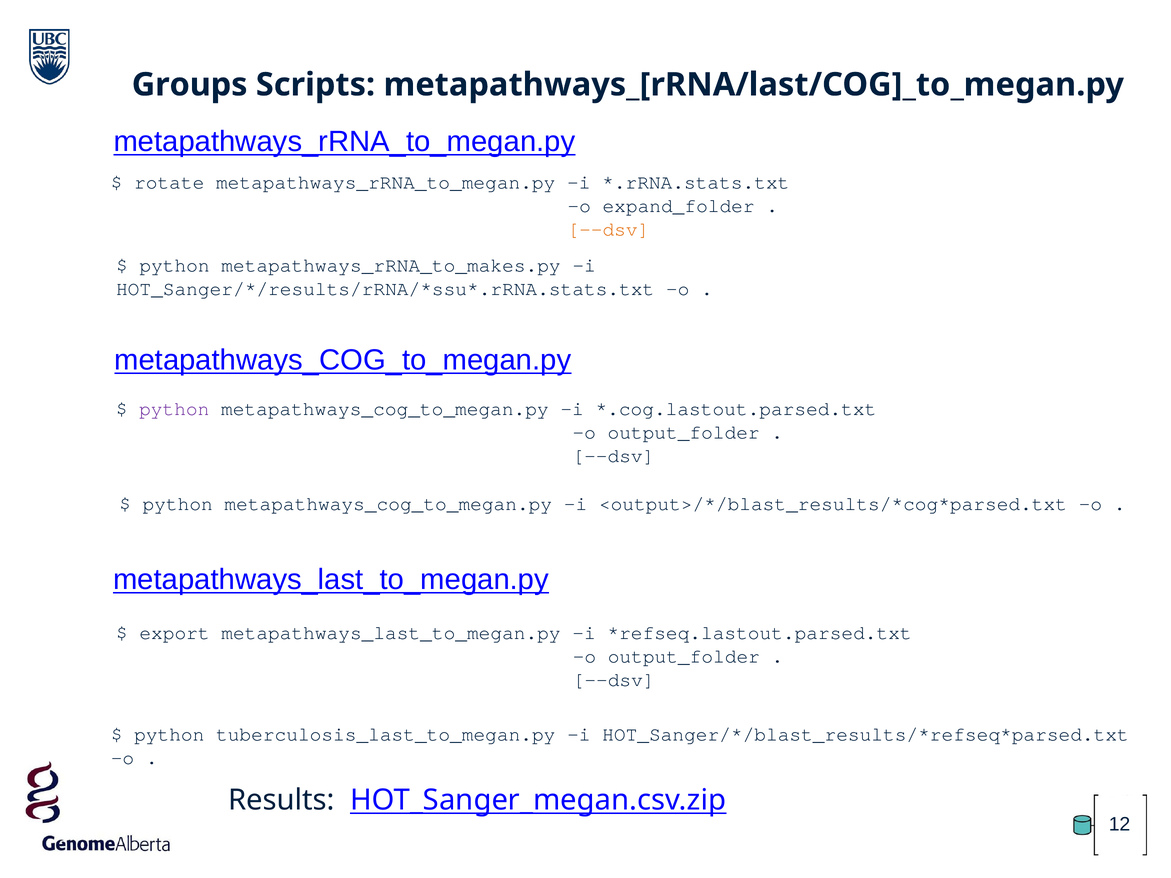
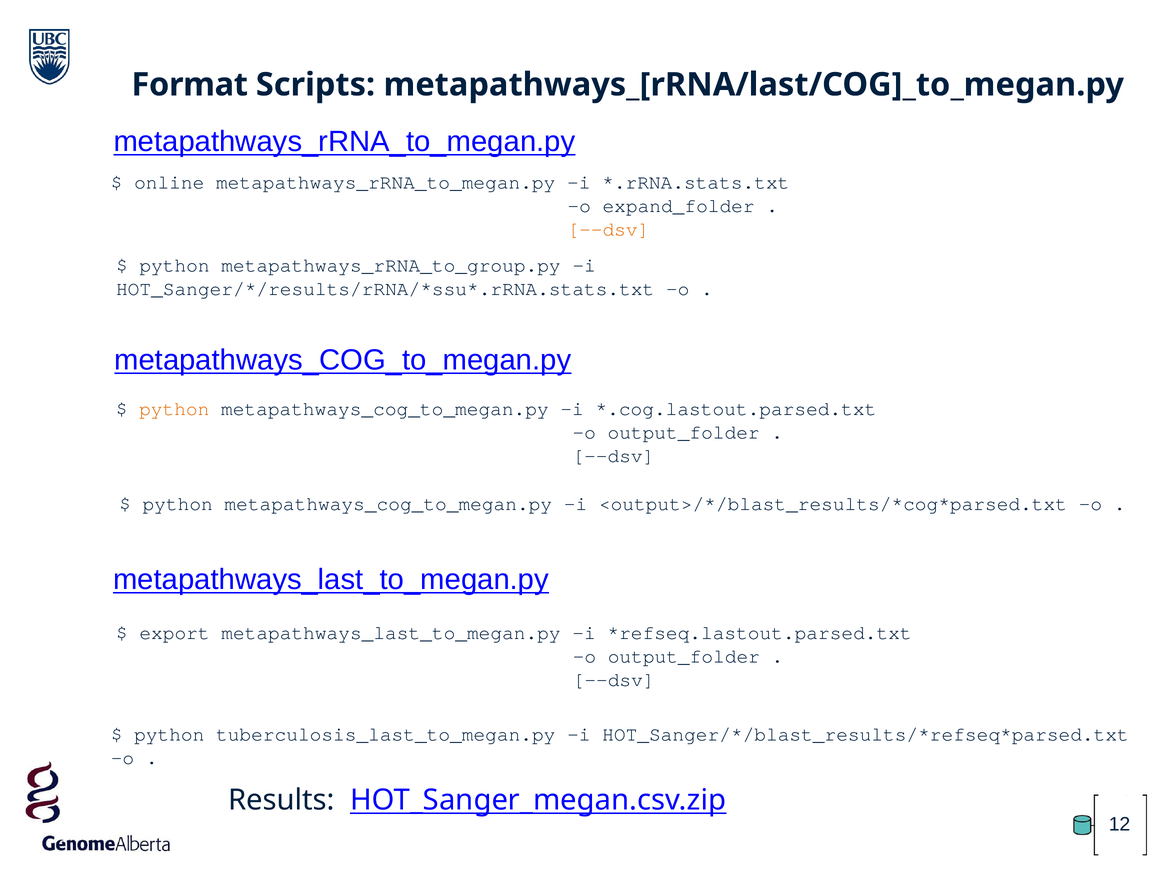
Groups: Groups -> Format (190, 85)
rotate: rotate -> online (169, 182)
metapathways_rRNA_to_makes.py: metapathways_rRNA_to_makes.py -> metapathways_rRNA_to_group.py (391, 265)
python colour: purple -> orange (174, 409)
